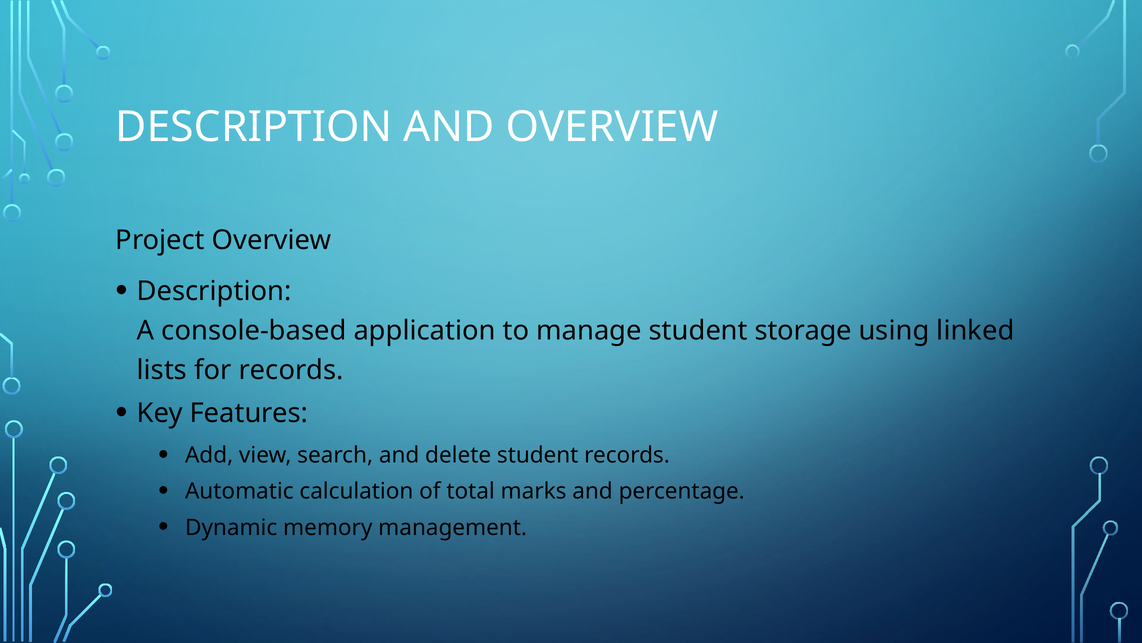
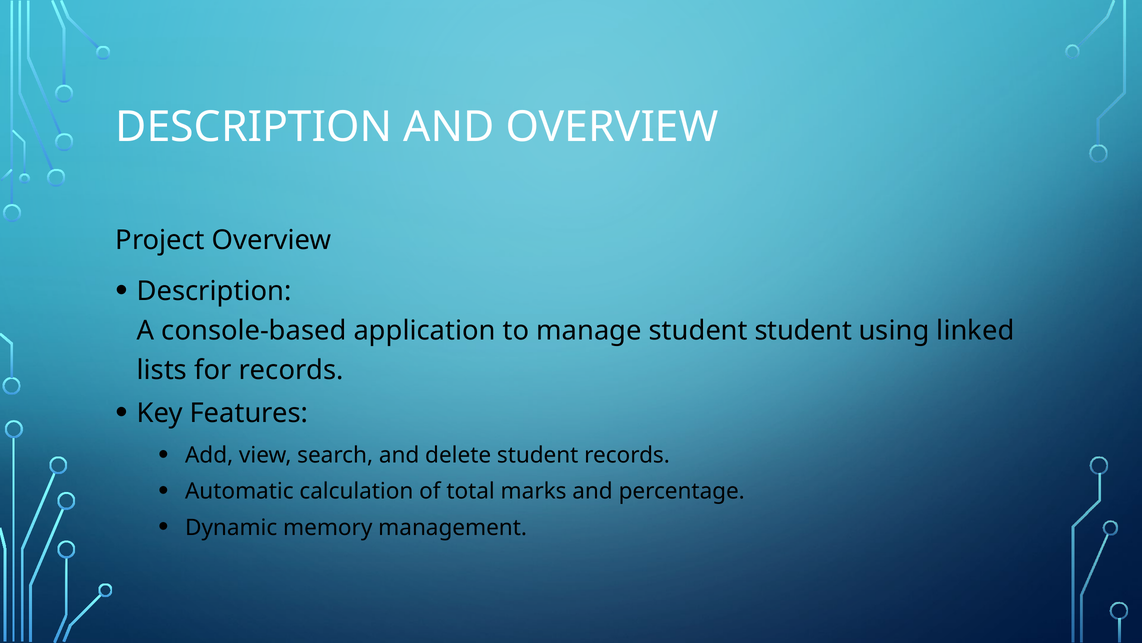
student storage: storage -> student (803, 330)
